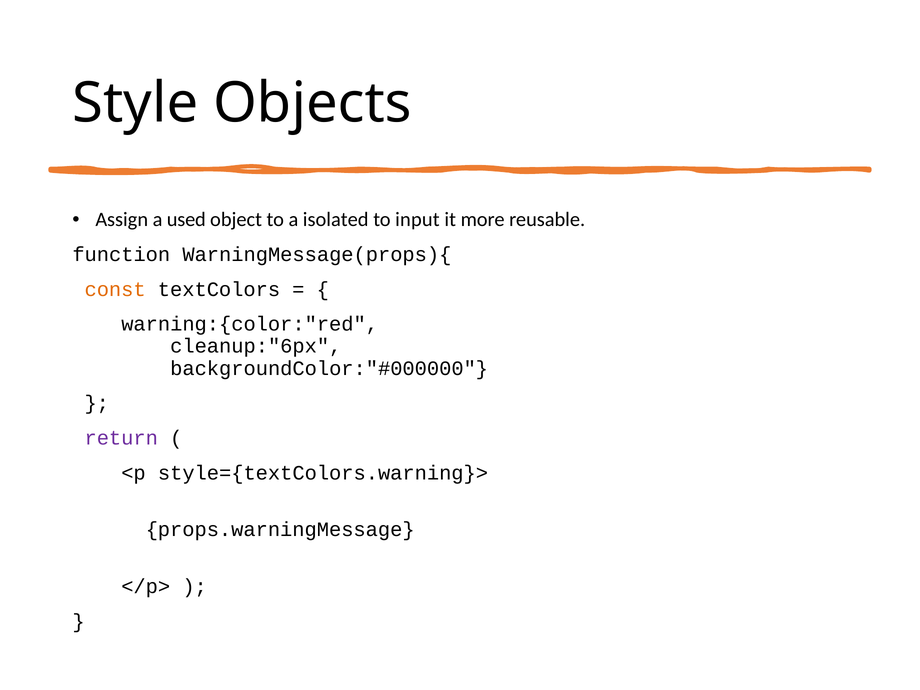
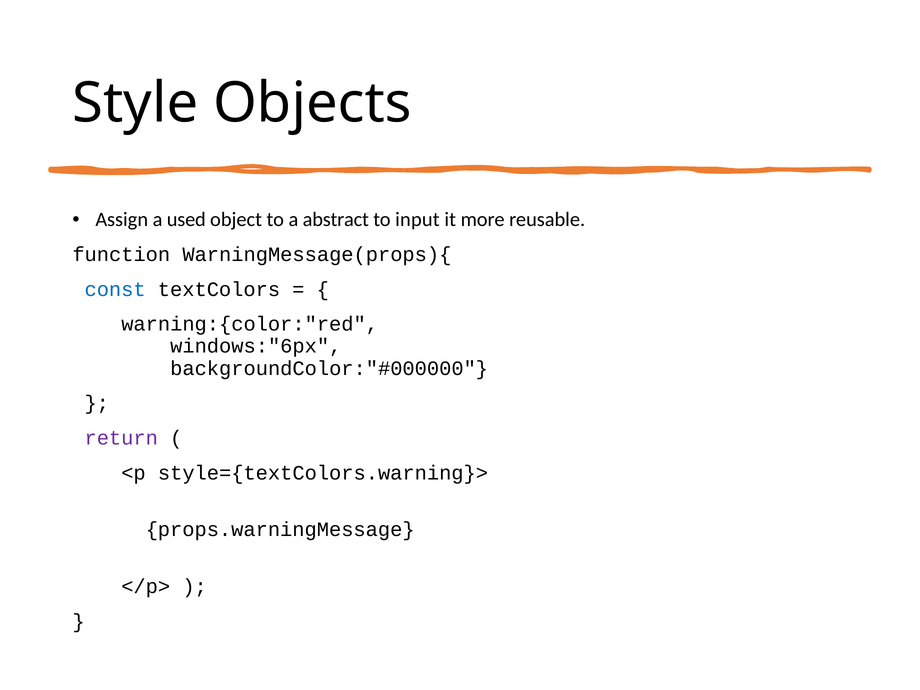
isolated: isolated -> abstract (336, 220)
const colour: orange -> blue (115, 289)
cleanup:"6px: cleanup:"6px -> windows:"6px (256, 346)
